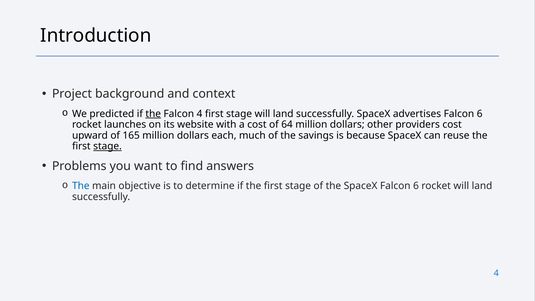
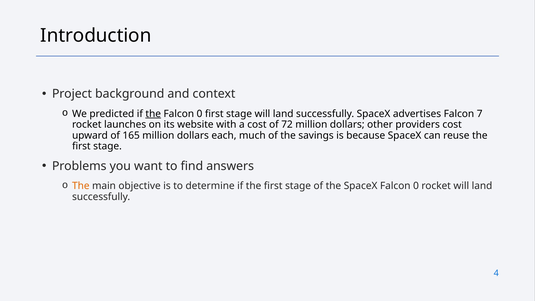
4: 4 -> 0 (199, 114)
advertises Falcon 6: 6 -> 7 (480, 114)
64: 64 -> 72 (287, 125)
stage underline: present -> none (107, 146)
The colour: blue -> orange (81, 186)
SpaceX Falcon 6: 6 -> 0 (416, 186)
